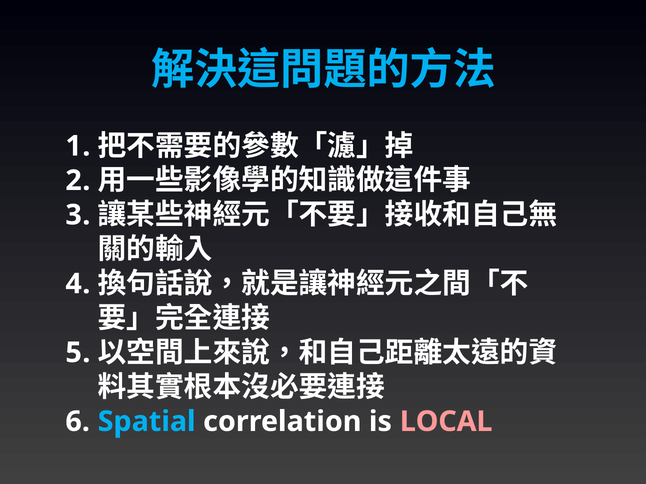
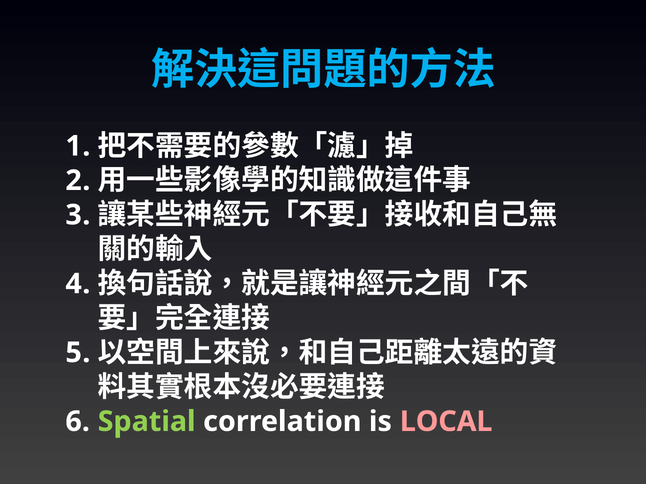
Spatial colour: light blue -> light green (147, 422)
